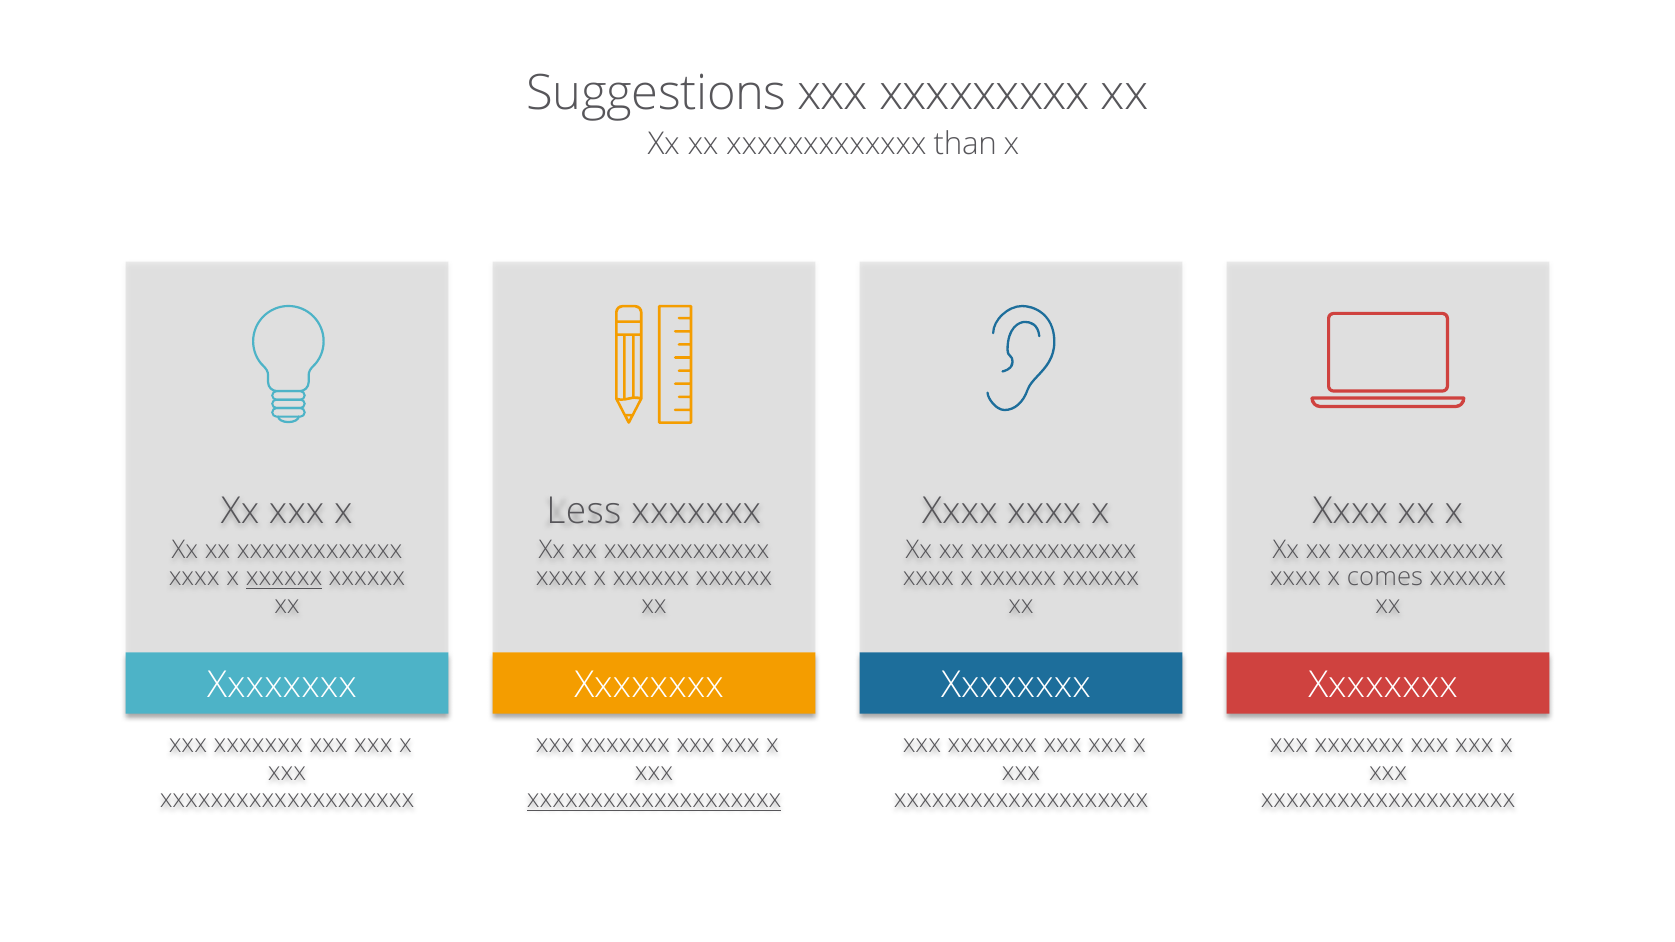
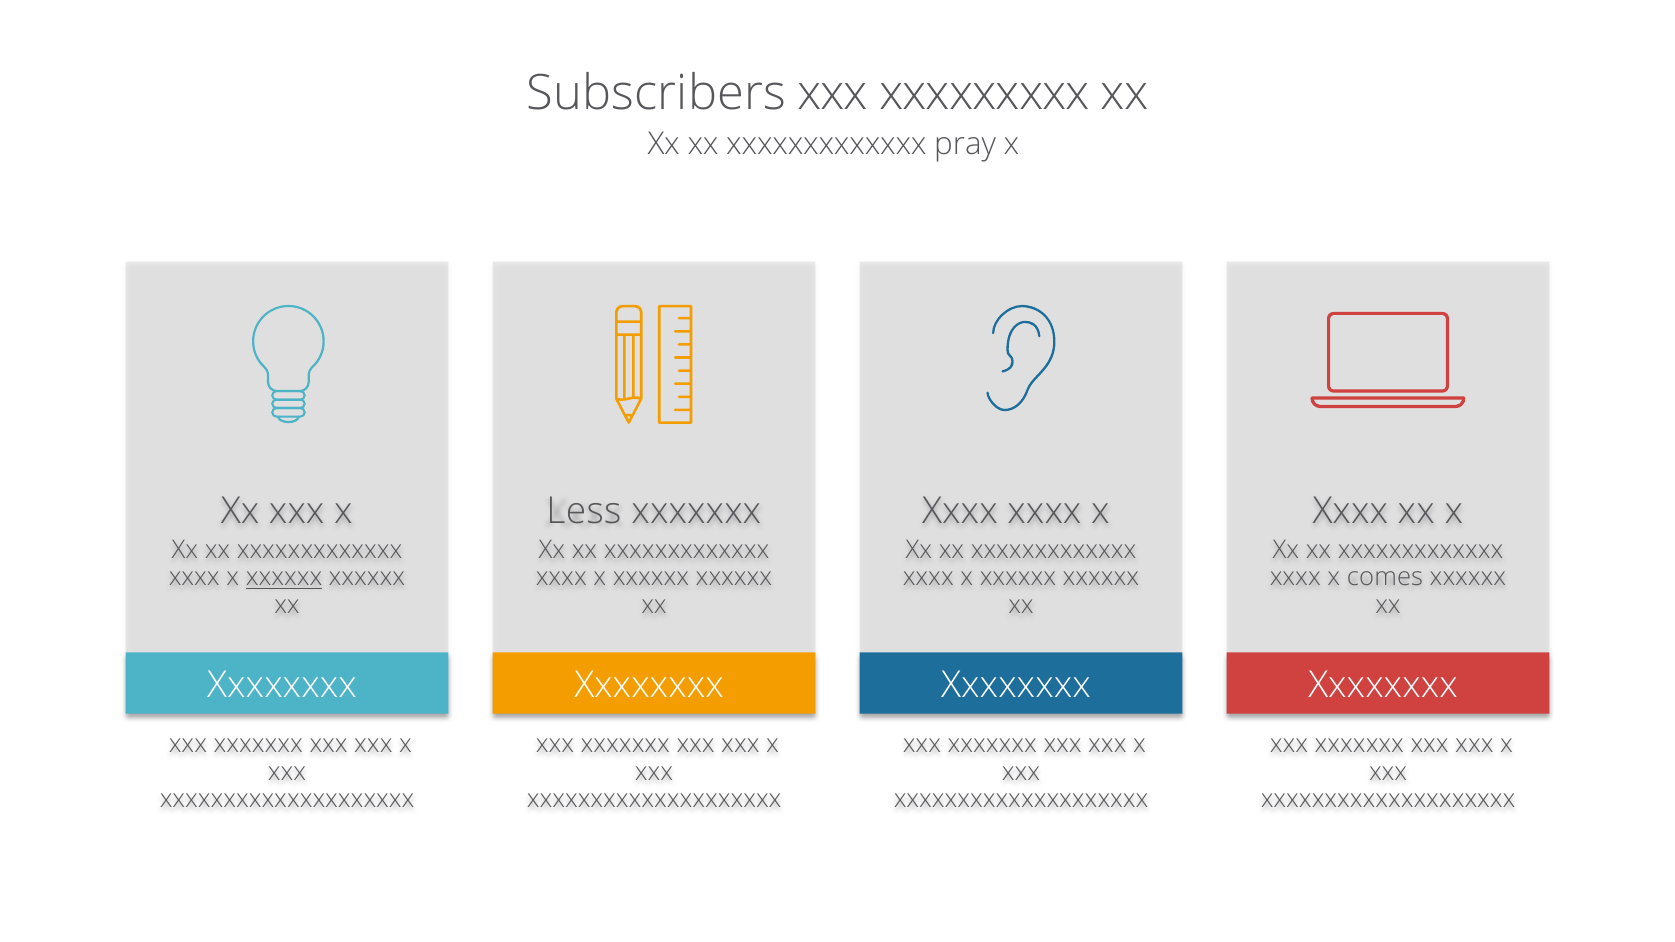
Suggestions: Suggestions -> Subscribers (656, 94)
than: than -> pray (965, 144)
xxxxxxxxxxxxxxxxxxxx underline: present -> none (654, 799)
